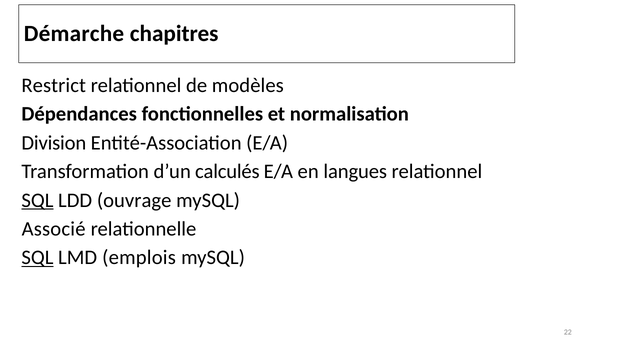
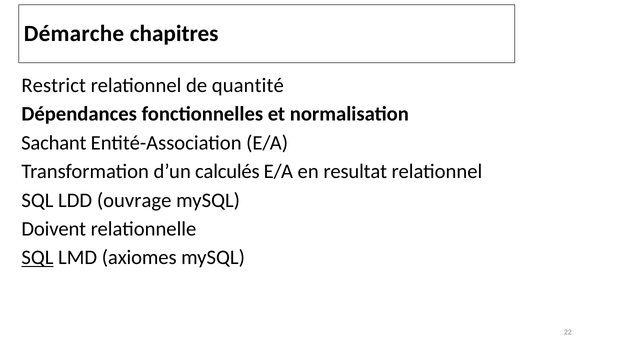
modèles: modèles -> quantité (248, 85)
Division: Division -> Sachant (54, 143)
langues: langues -> resultat (355, 172)
SQL underline: present -> none (37, 200)
Associé: Associé -> Doivent (54, 229)
emplois: emplois -> axiomes (139, 258)
